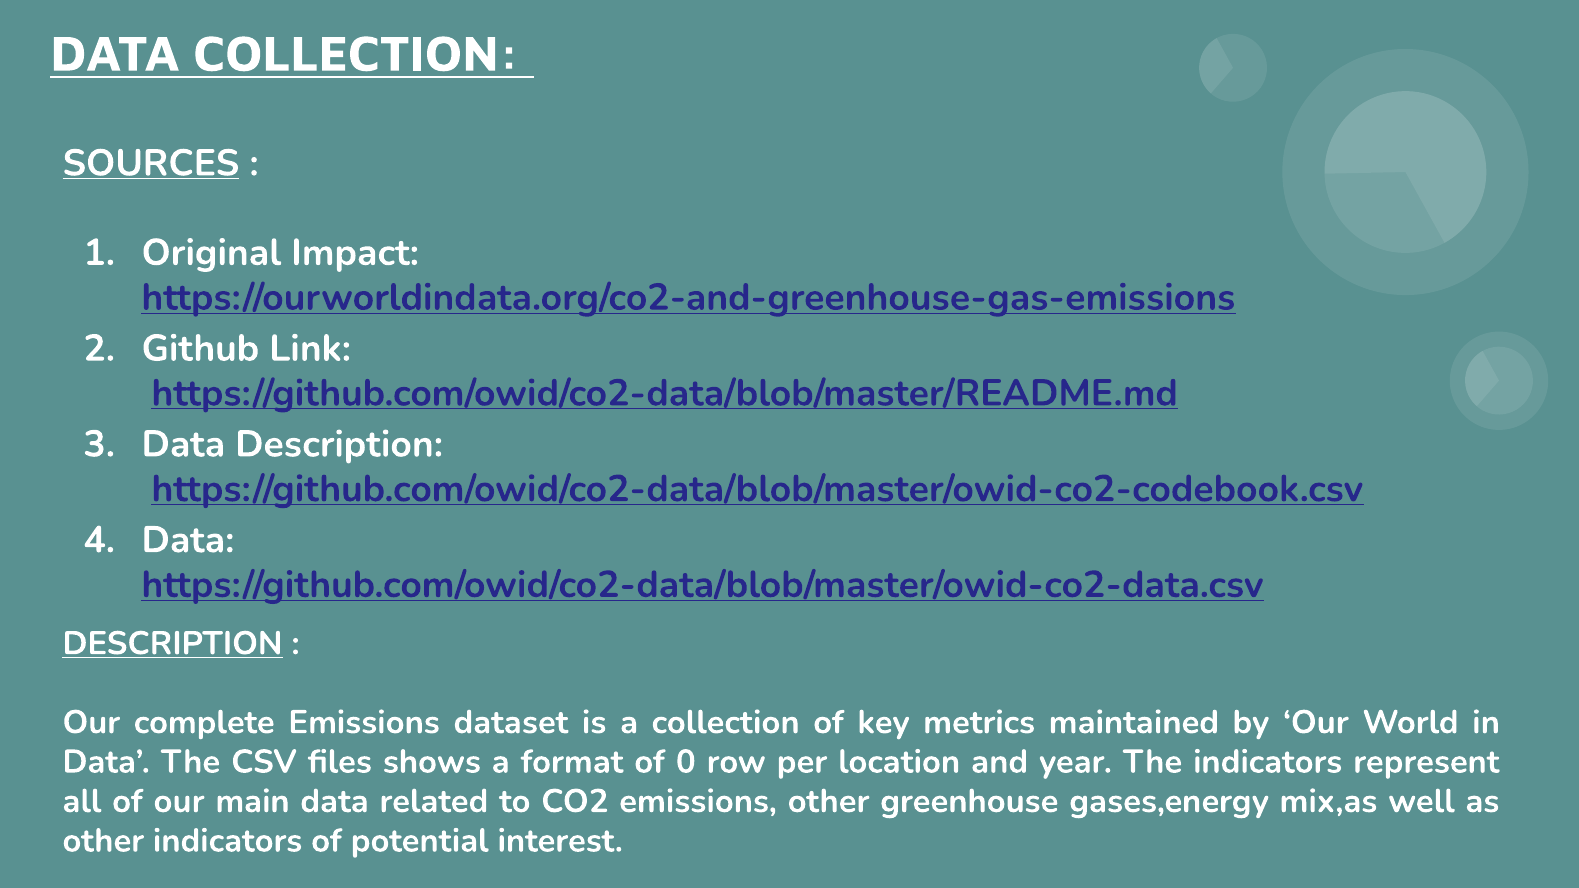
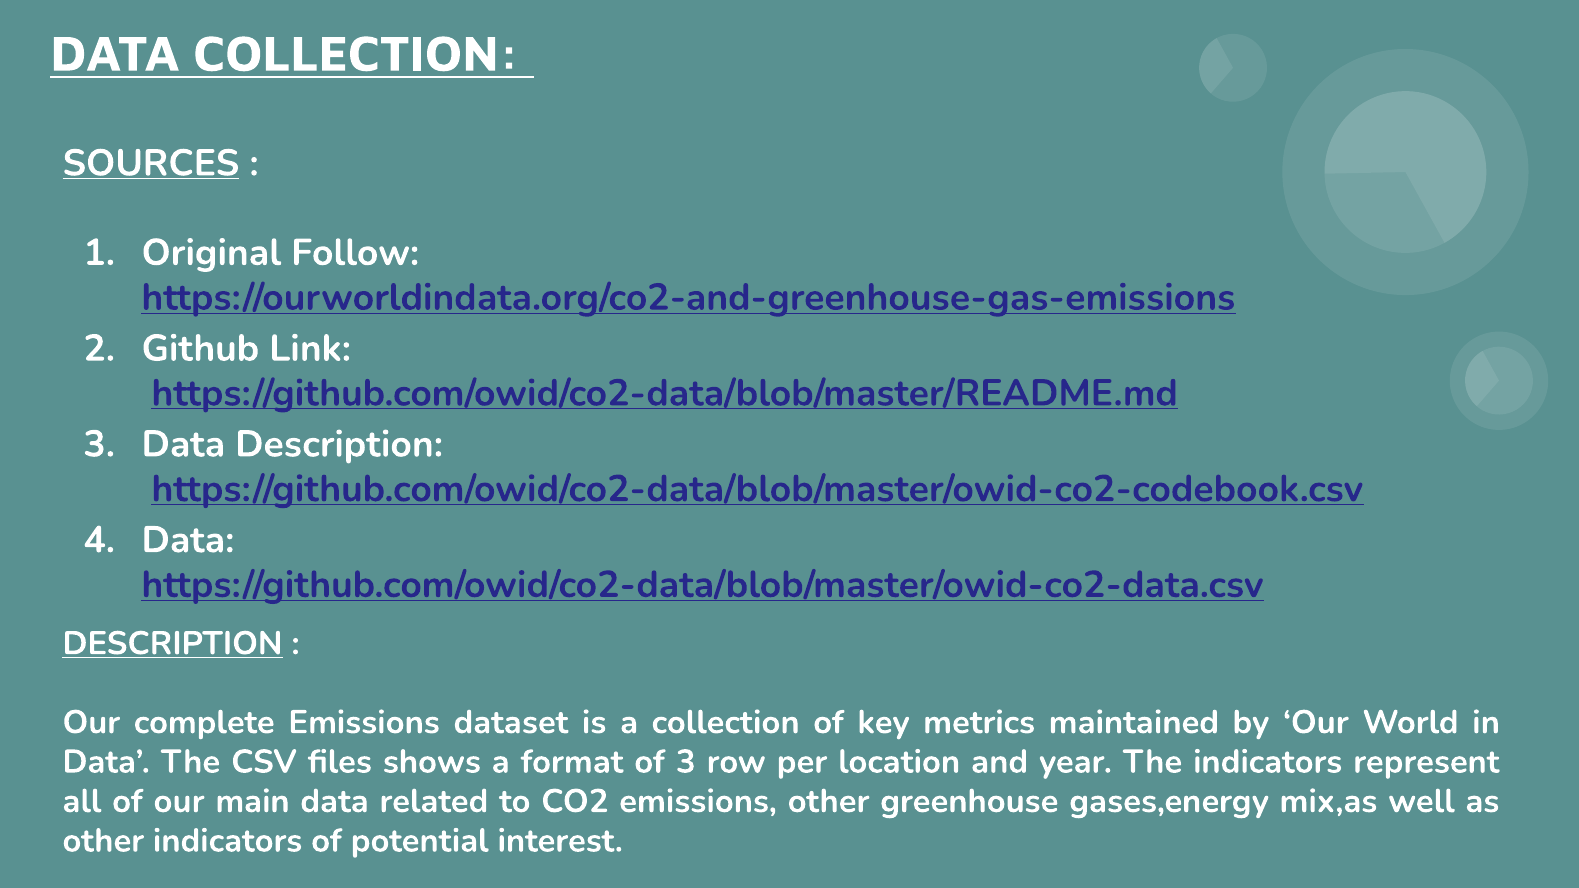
Impact: Impact -> Follow (355, 253)
of 0: 0 -> 3 (686, 762)
